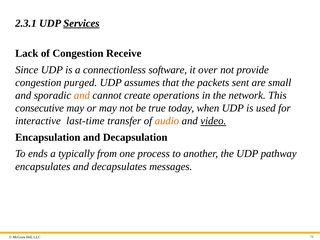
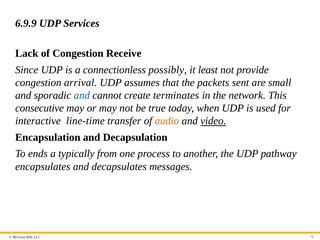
2.3.1: 2.3.1 -> 6.9.9 (26, 23)
Services underline: present -> none (81, 23)
software: software -> possibly (168, 70)
over: over -> least (208, 70)
purged: purged -> arrival (81, 83)
and colour: orange -> blue (82, 95)
operations: operations -> terminates (176, 95)
last-time: last-time -> line-time (85, 121)
